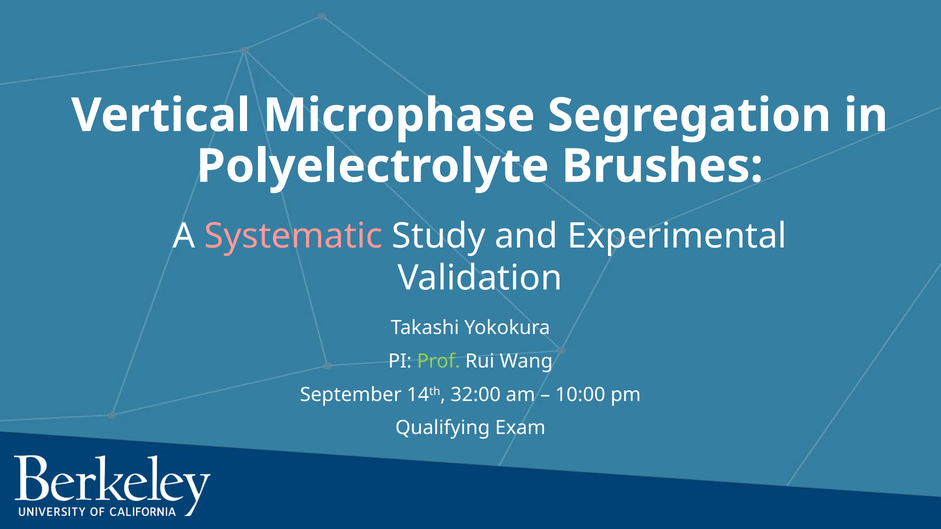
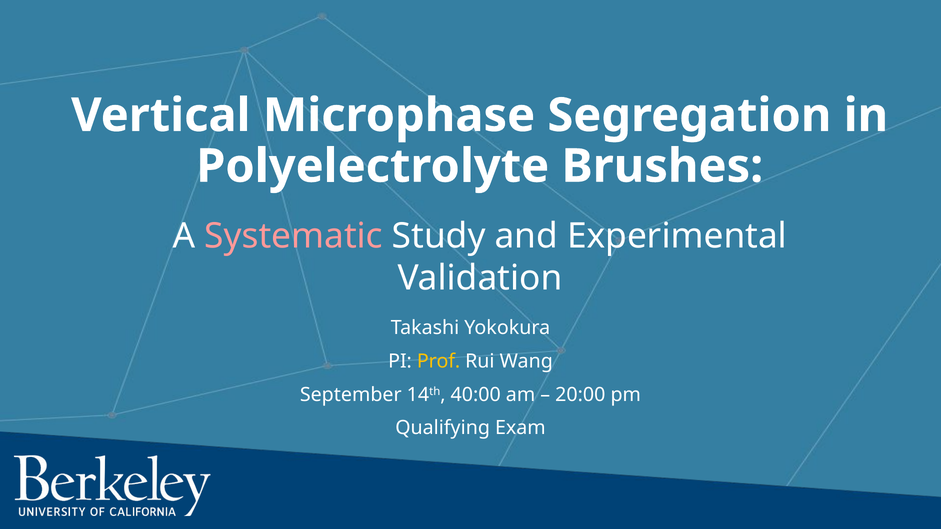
Prof colour: light green -> yellow (439, 361)
32:00: 32:00 -> 40:00 (476, 395)
10:00: 10:00 -> 20:00 (580, 395)
